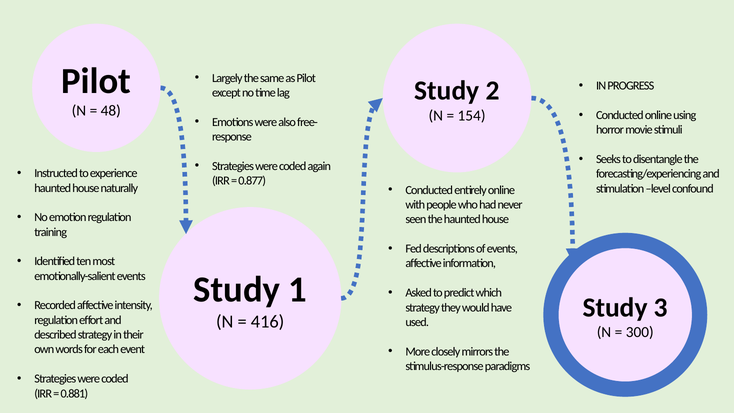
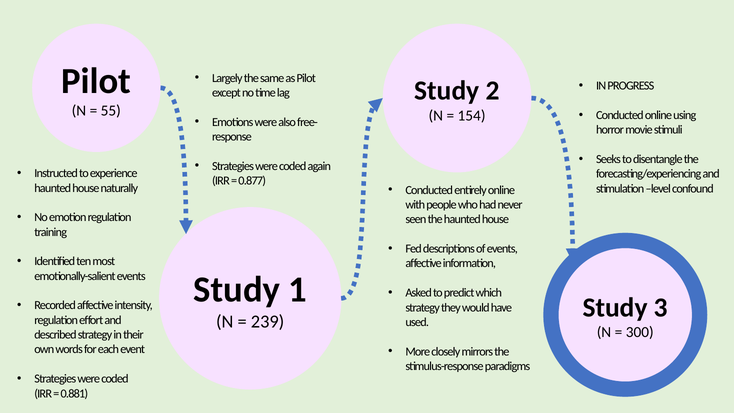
48: 48 -> 55 (111, 111)
416: 416 -> 239 (268, 321)
